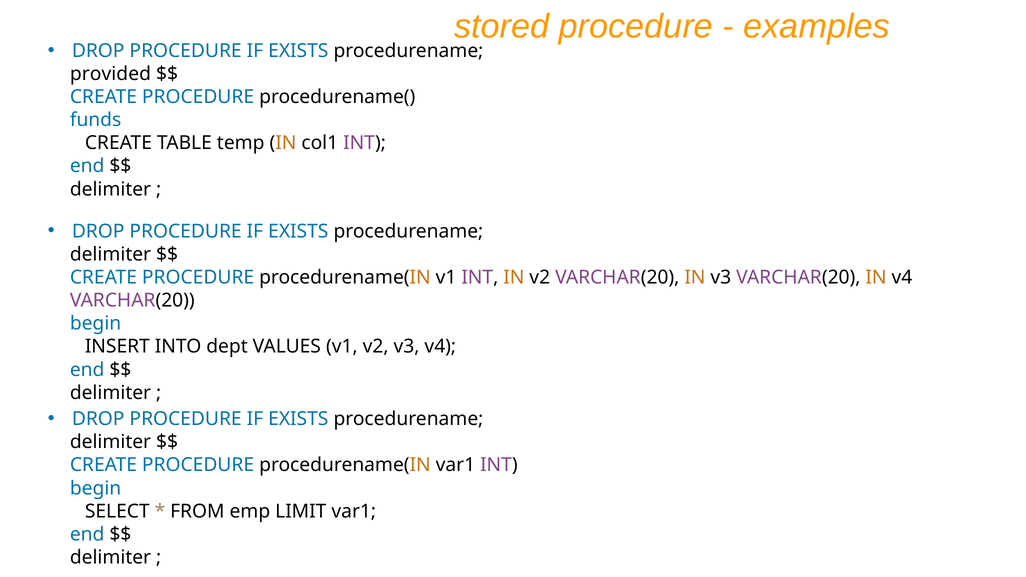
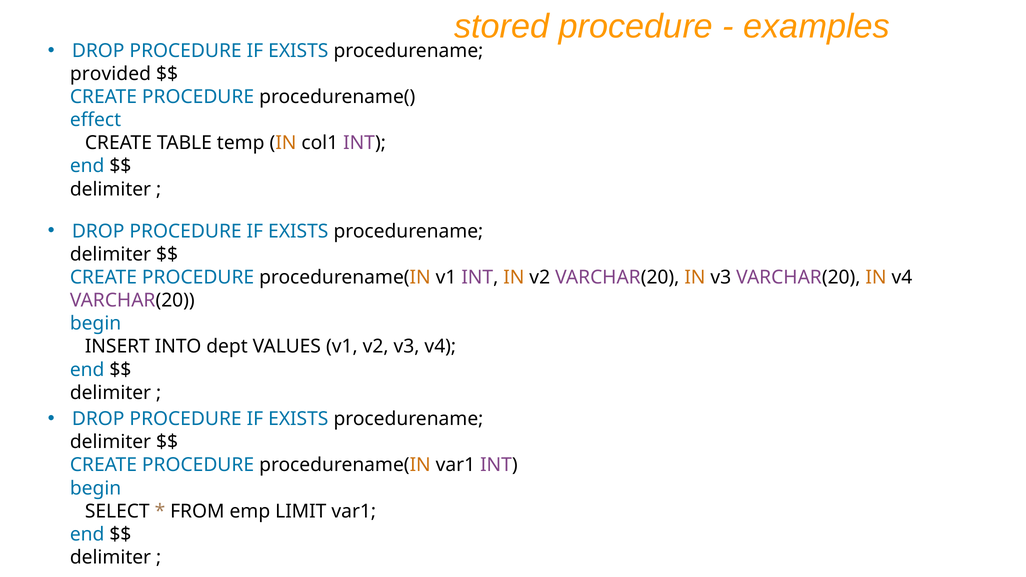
funds: funds -> effect (96, 120)
